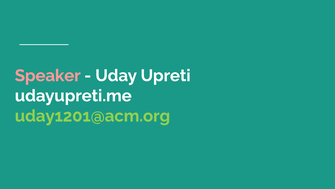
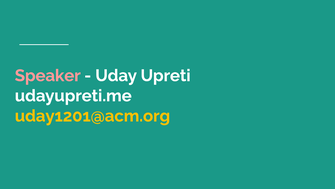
uday1201@acm.org colour: light green -> yellow (92, 116)
